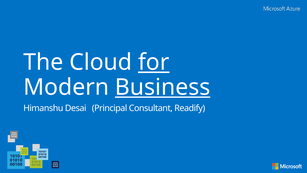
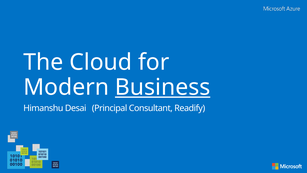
for underline: present -> none (154, 62)
